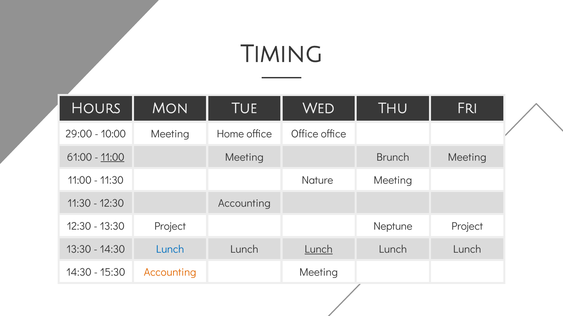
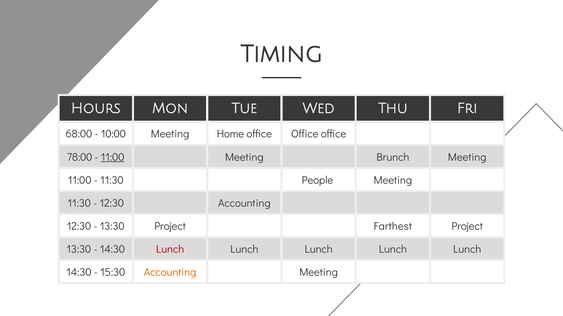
29:00: 29:00 -> 68:00 (79, 134)
61:00: 61:00 -> 78:00 (80, 157)
Nature: Nature -> People (317, 181)
Neptune: Neptune -> Farthest (393, 227)
Lunch colour: blue -> red (170, 250)
Lunch underline: present -> none (319, 250)
